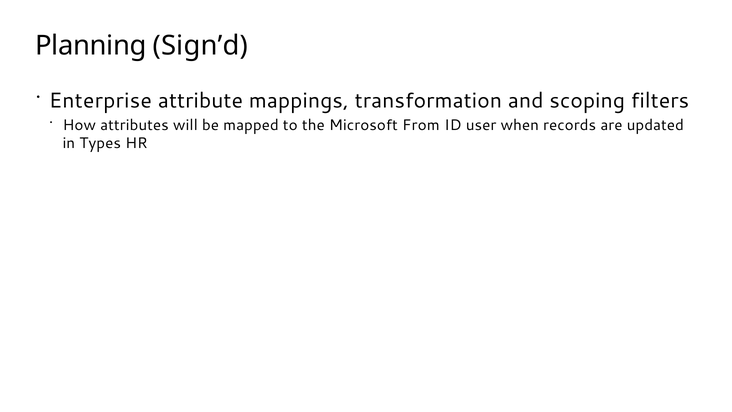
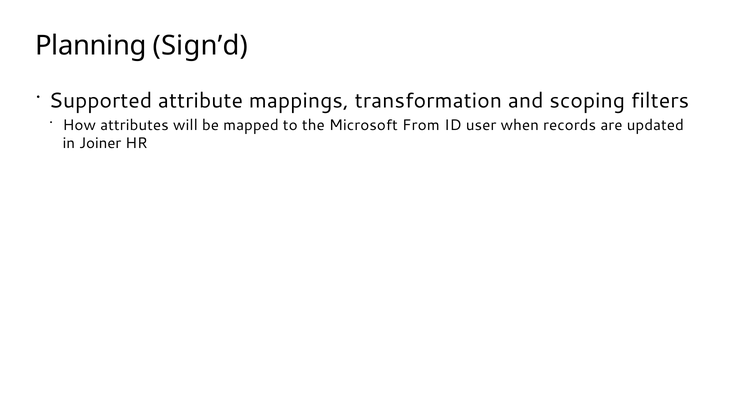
Enterprise: Enterprise -> Supported (100, 100)
Types: Types -> Joiner (100, 143)
